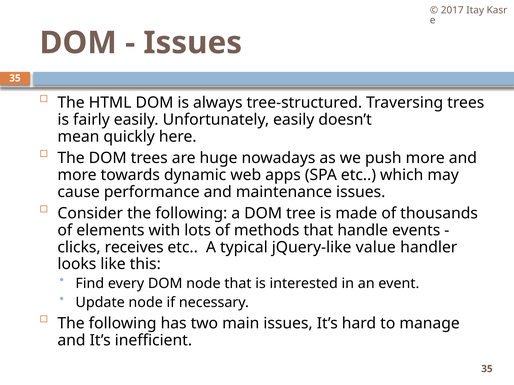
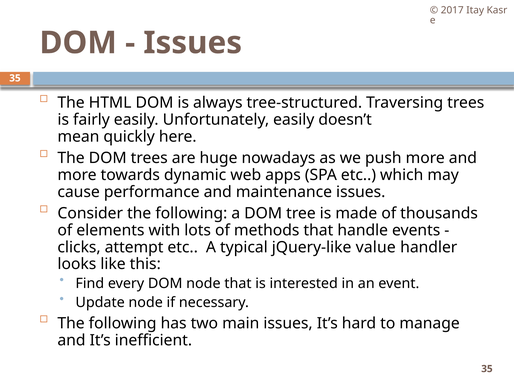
receives: receives -> attempt (134, 247)
